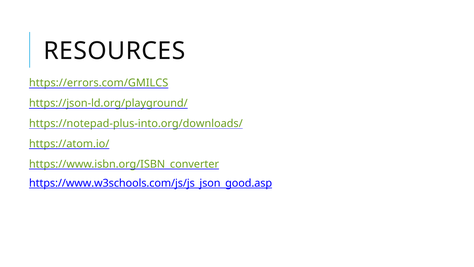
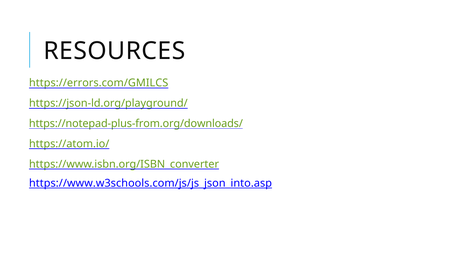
https://notepad-plus-into.org/downloads/: https://notepad-plus-into.org/downloads/ -> https://notepad-plus-from.org/downloads/ (136, 123)
https://www.w3schools.com/js/js_json_good.asp: https://www.w3schools.com/js/js_json_good.asp -> https://www.w3schools.com/js/js_json_into.asp (150, 183)
